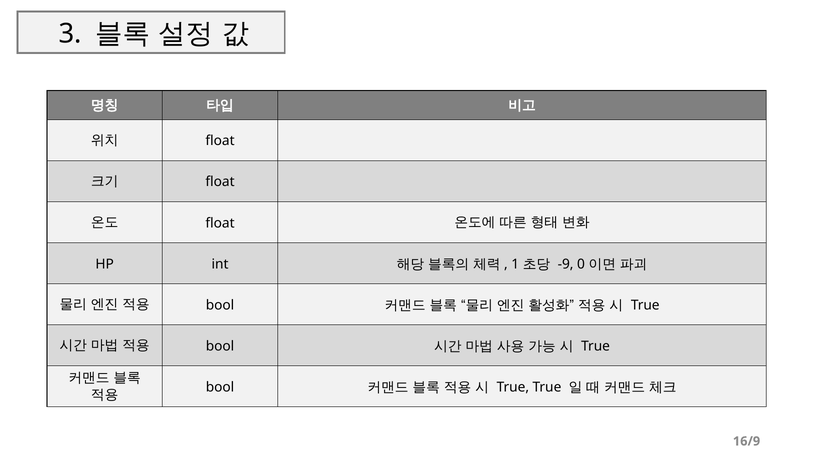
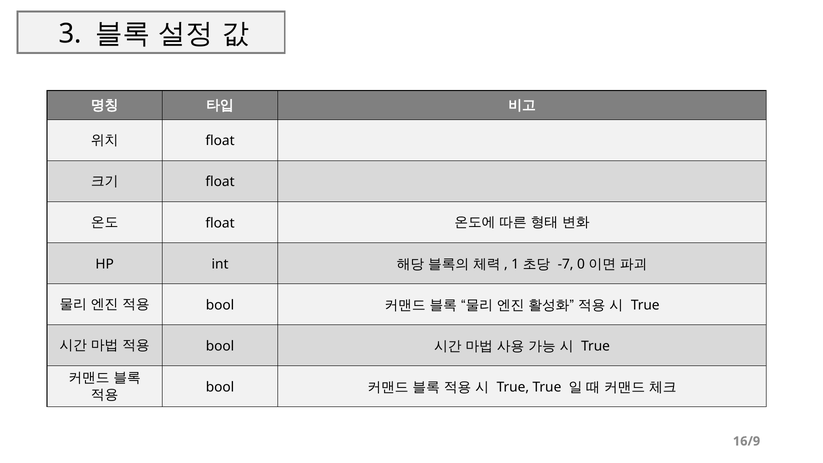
-9: -9 -> -7 (566, 264)
